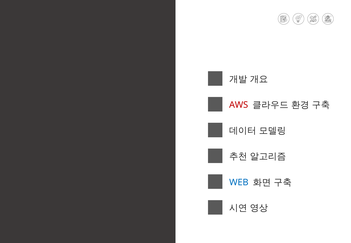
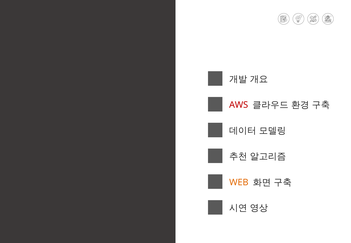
WEB colour: blue -> orange (239, 182)
